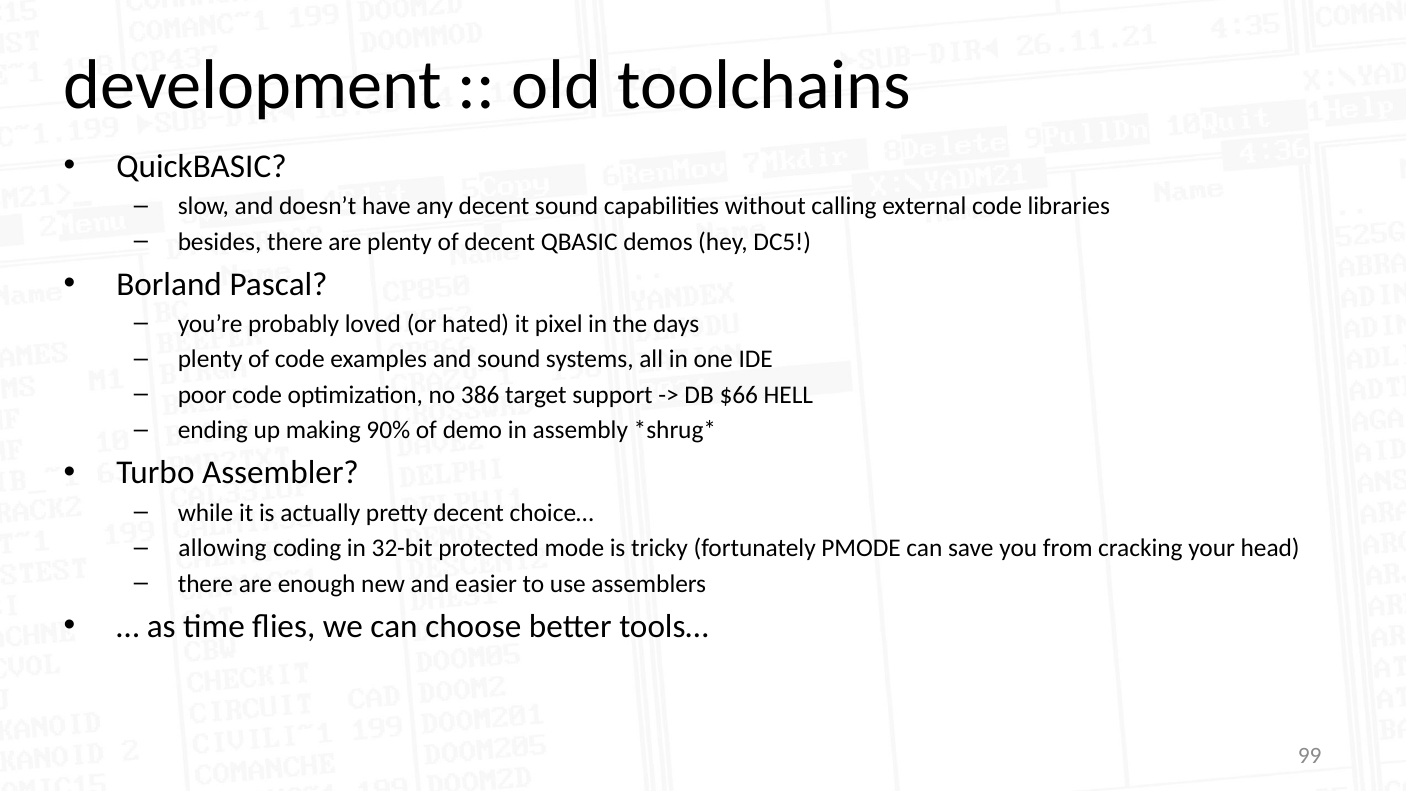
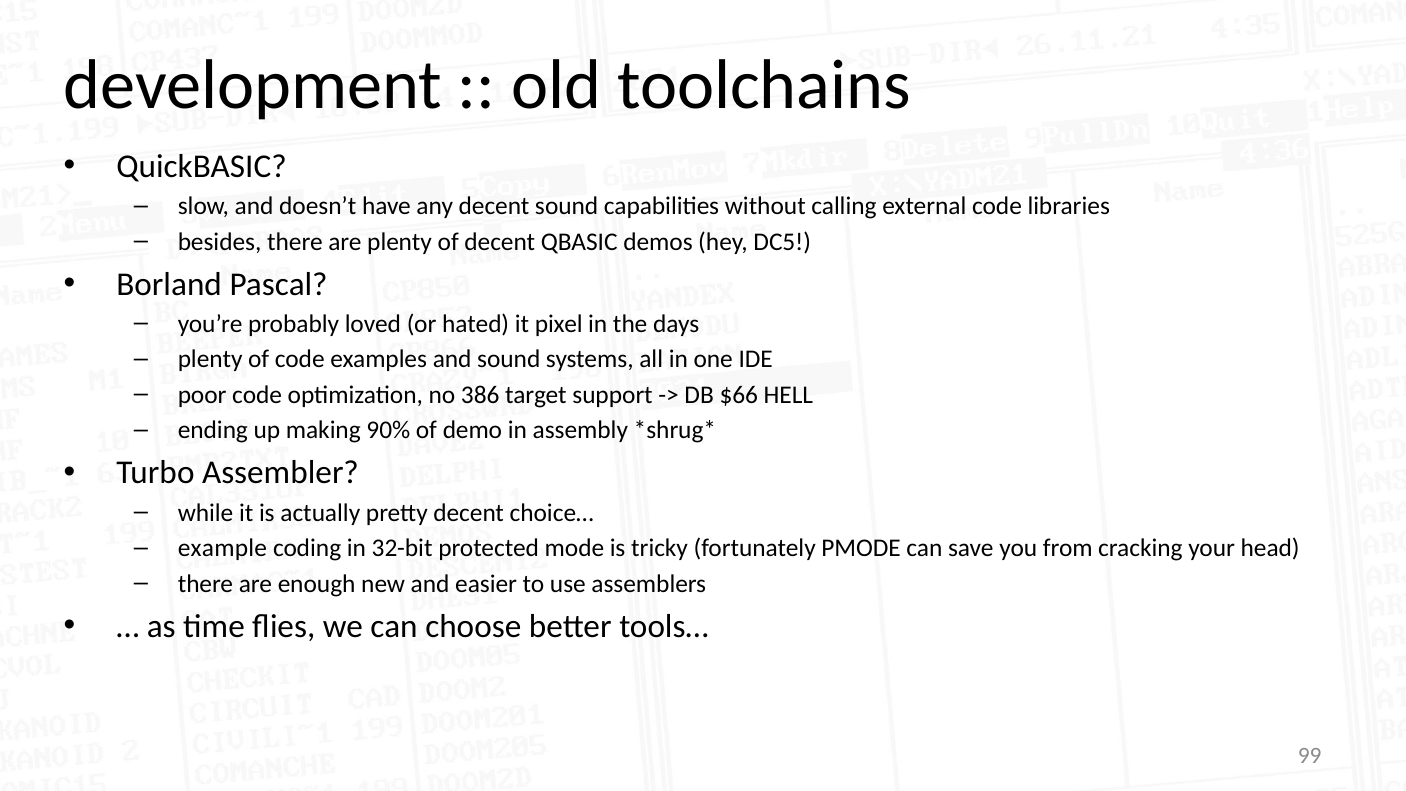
allowing: allowing -> example (222, 548)
